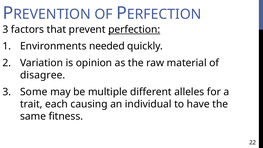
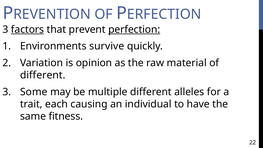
factors underline: none -> present (28, 30)
needed: needed -> survive (107, 46)
disagree: disagree -> different (43, 75)
